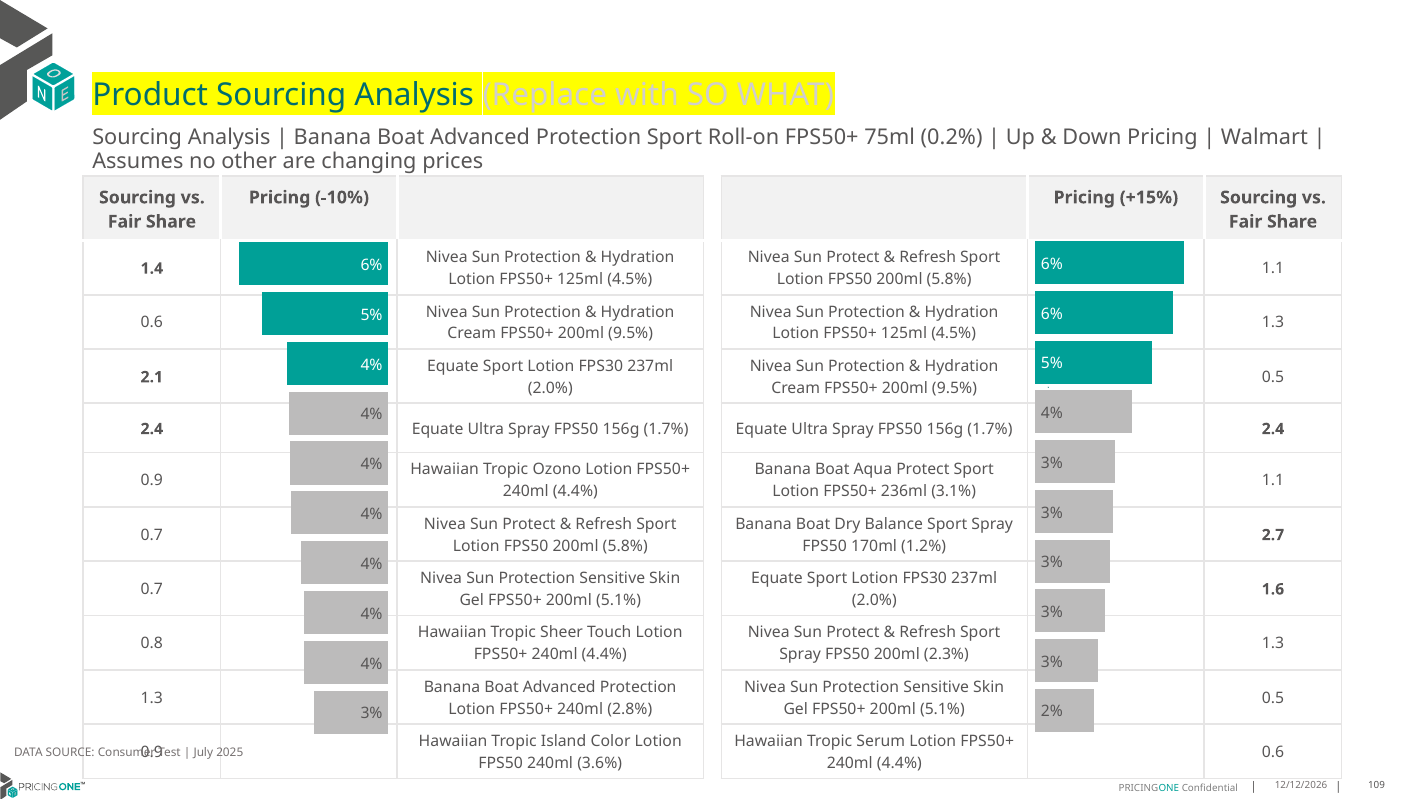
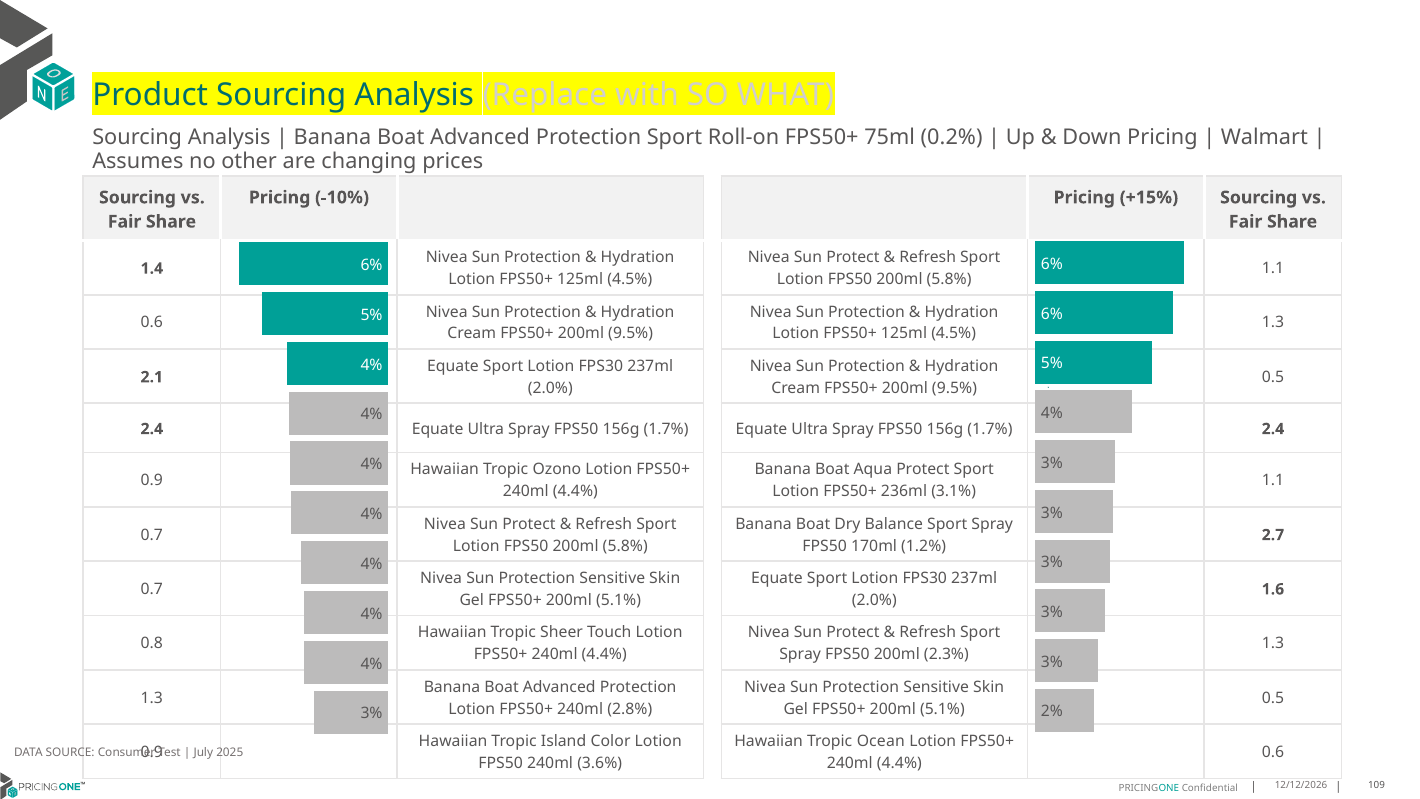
Serum: Serum -> Ocean (881, 741)
